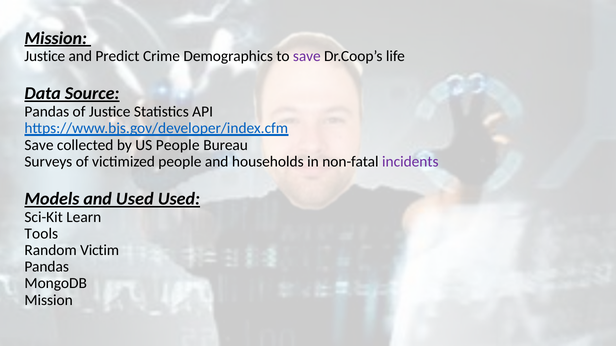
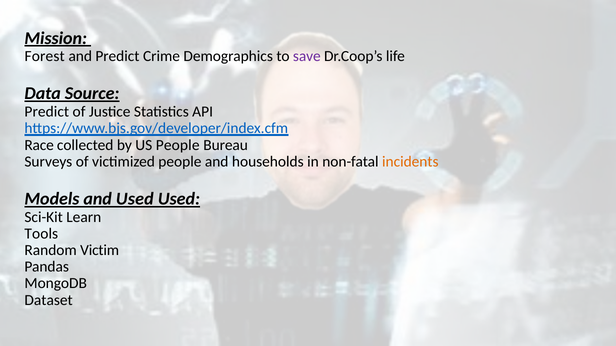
Justice: Justice -> Forest (45, 56)
Pandas: Pandas -> Predict (47, 112)
Save: Save -> Race (39, 145)
incidents colour: purple -> orange (410, 162)
Mission: Mission -> Dataset (49, 300)
